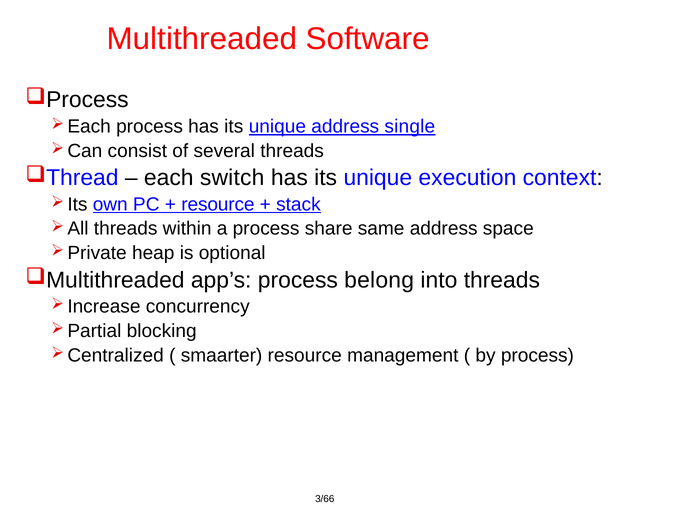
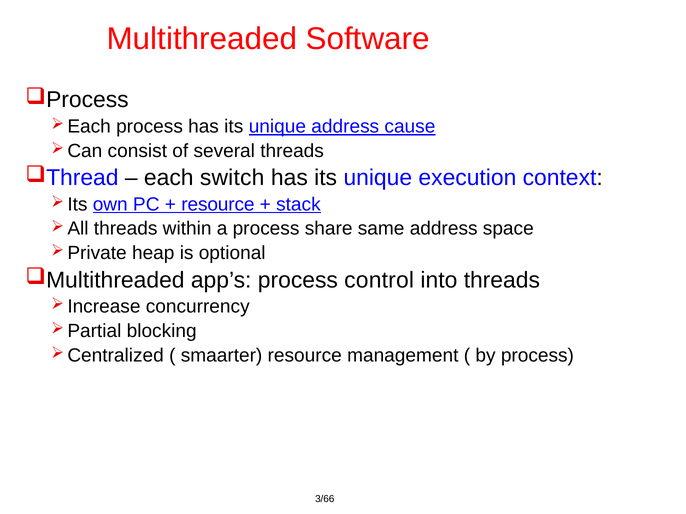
single: single -> cause (410, 127)
belong: belong -> control (379, 280)
